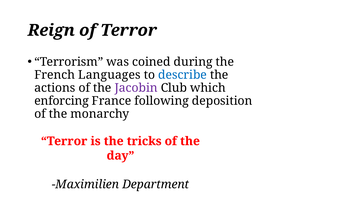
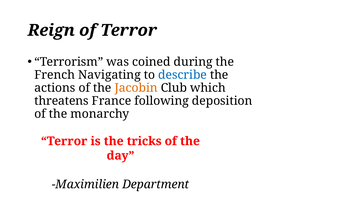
Languages: Languages -> Navigating (109, 75)
Jacobin colour: purple -> orange (136, 88)
enforcing: enforcing -> threatens (62, 101)
